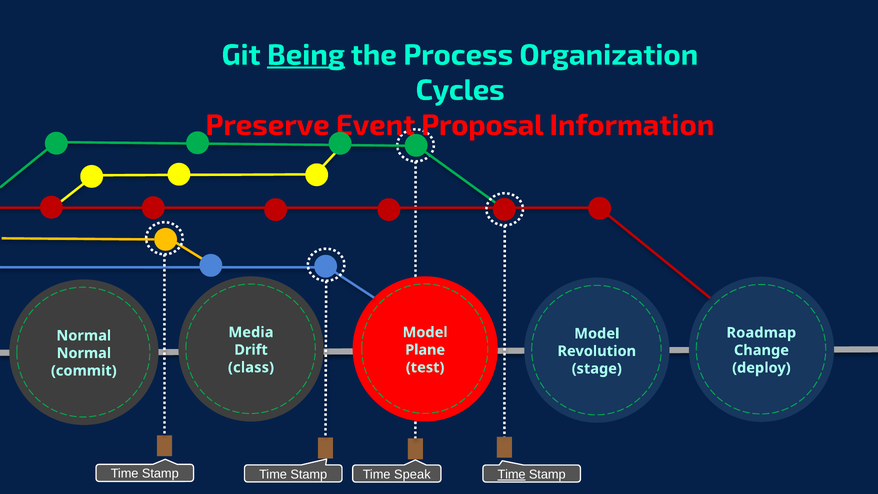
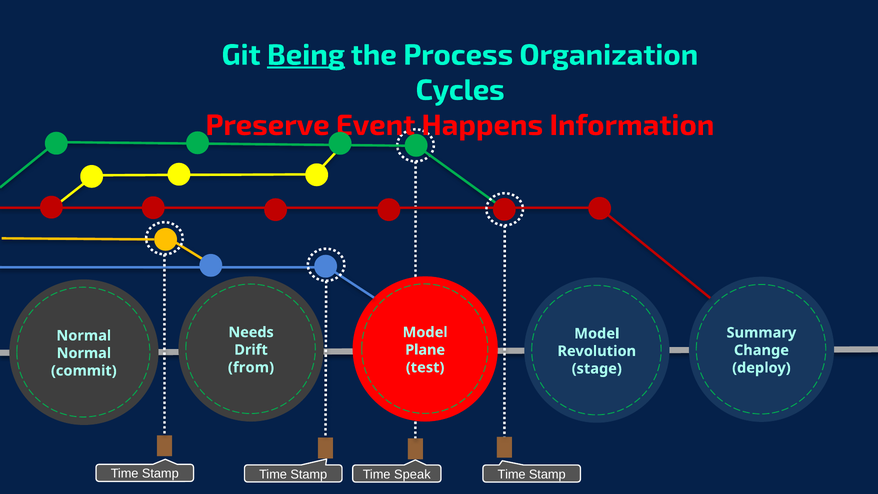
Proposal: Proposal -> Happens (482, 125)
Media: Media -> Needs (251, 332)
Roadmap: Roadmap -> Summary (761, 333)
class: class -> from (251, 367)
Time underline: present -> none (512, 474)
